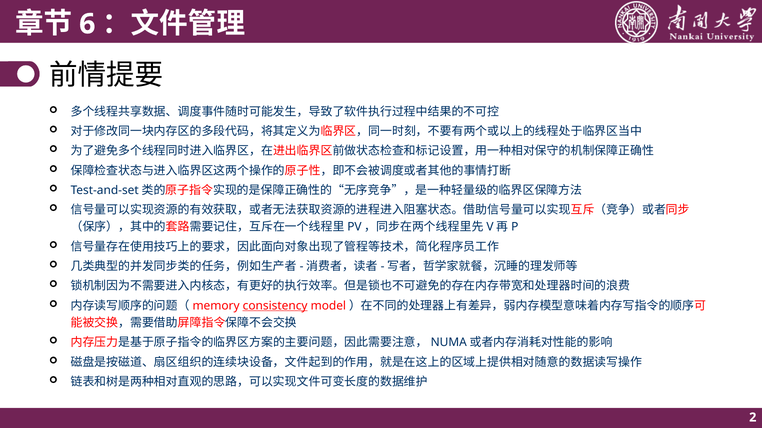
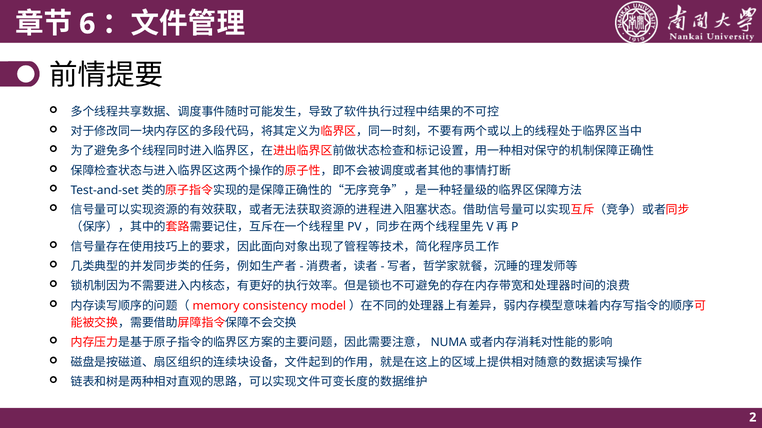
consistency underline: present -> none (275, 306)
